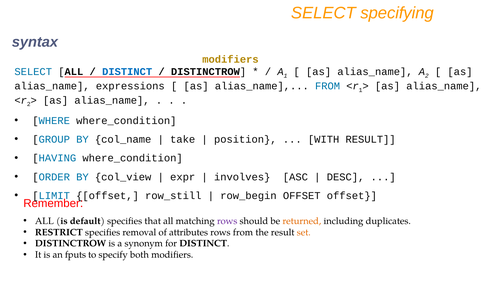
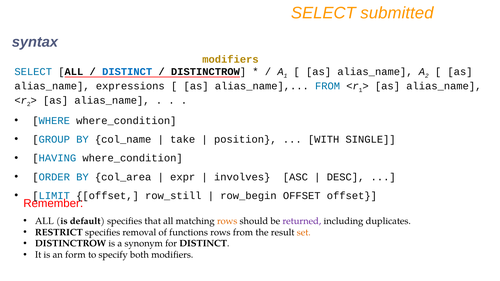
specifying: specifying -> submitted (397, 13)
WITH RESULT: RESULT -> SINGLE (371, 140)
col_view: col_view -> col_area (123, 177)
rows colour: purple -> orange (227, 221)
returned colour: orange -> purple (302, 221)
attributes: attributes -> functions (189, 232)
fputs: fputs -> form (75, 255)
